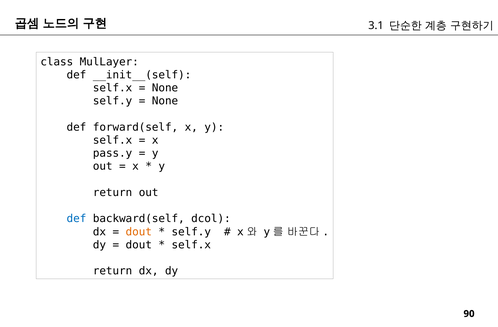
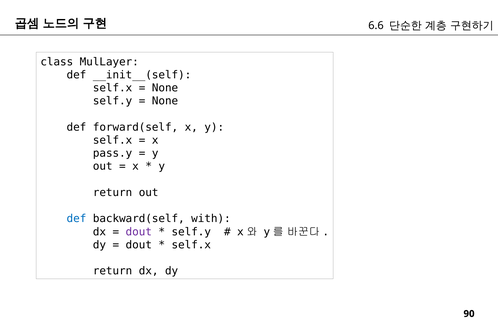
3.1: 3.1 -> 6.6 (376, 26)
dcol: dcol -> with (211, 219)
dout colour: orange -> purple (139, 232)
